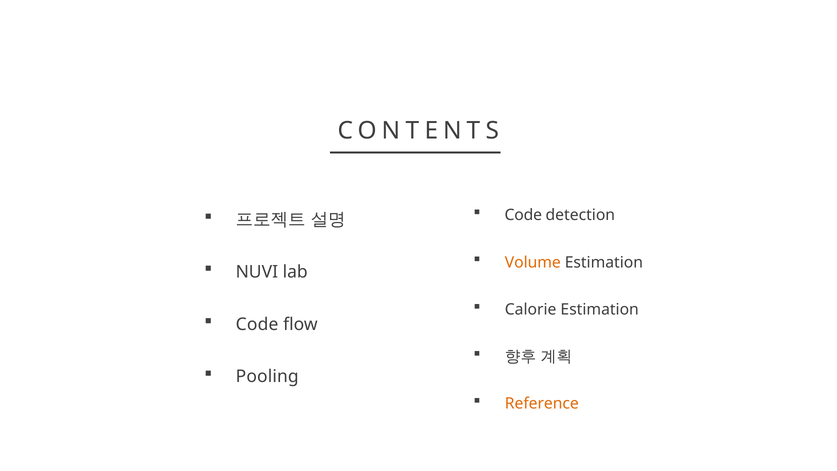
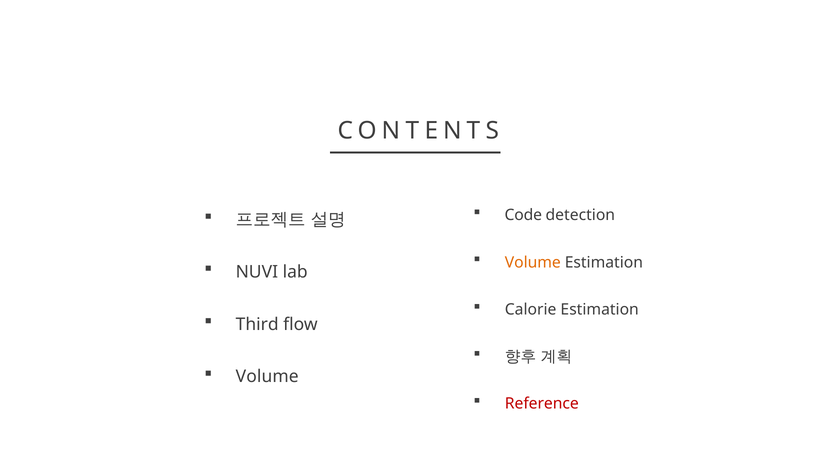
Code: Code -> Third (257, 324)
Pooling: Pooling -> Volume (267, 376)
Reference colour: orange -> red (542, 403)
